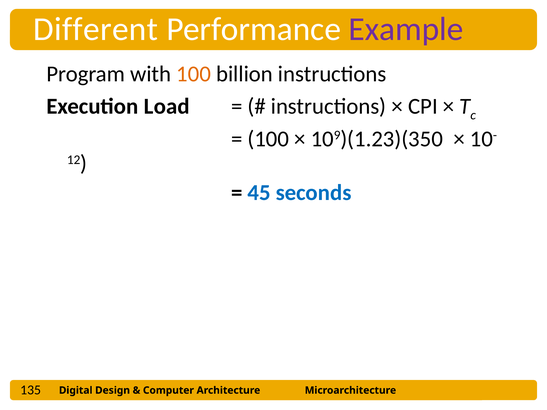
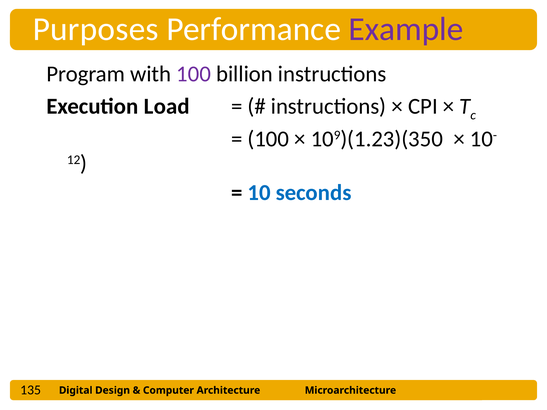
Different: Different -> Purposes (96, 29)
100 colour: orange -> purple (194, 74)
45: 45 -> 10 (259, 193)
